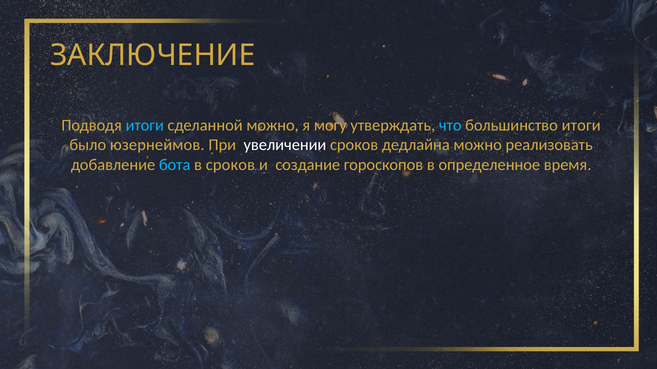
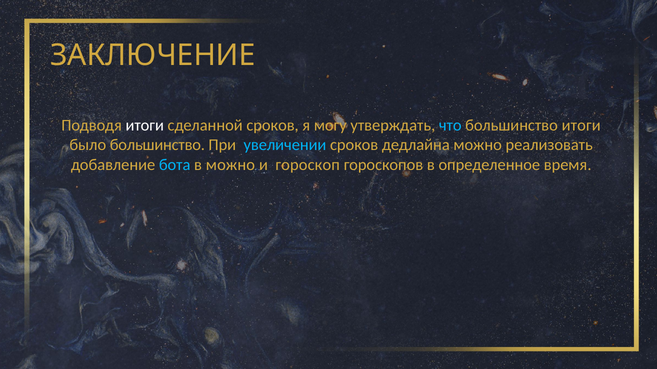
итоги colour: light blue -> white (145, 125)
сделанной можно: можно -> сроков (273, 125)
было юзернеймов: юзернеймов -> большинство (157, 145)
увеличении colour: white -> light blue (285, 145)
в сроков: сроков -> можно (230, 165)
создание: создание -> гороскоп (308, 165)
